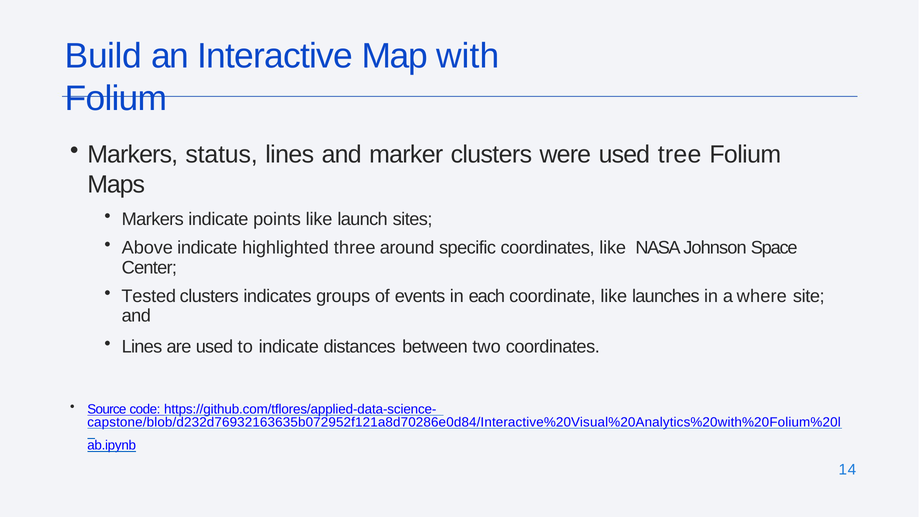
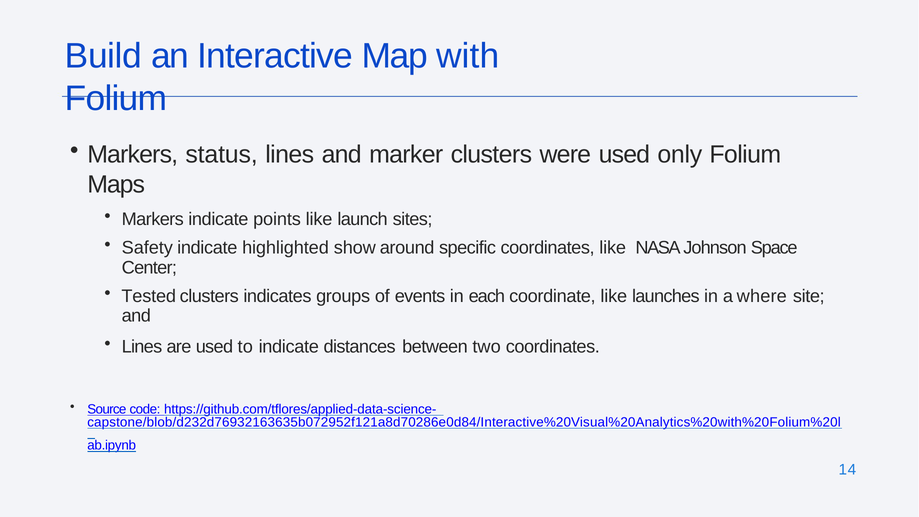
tree: tree -> only (680, 155)
Above: Above -> Safety (147, 248)
three: three -> show (355, 248)
